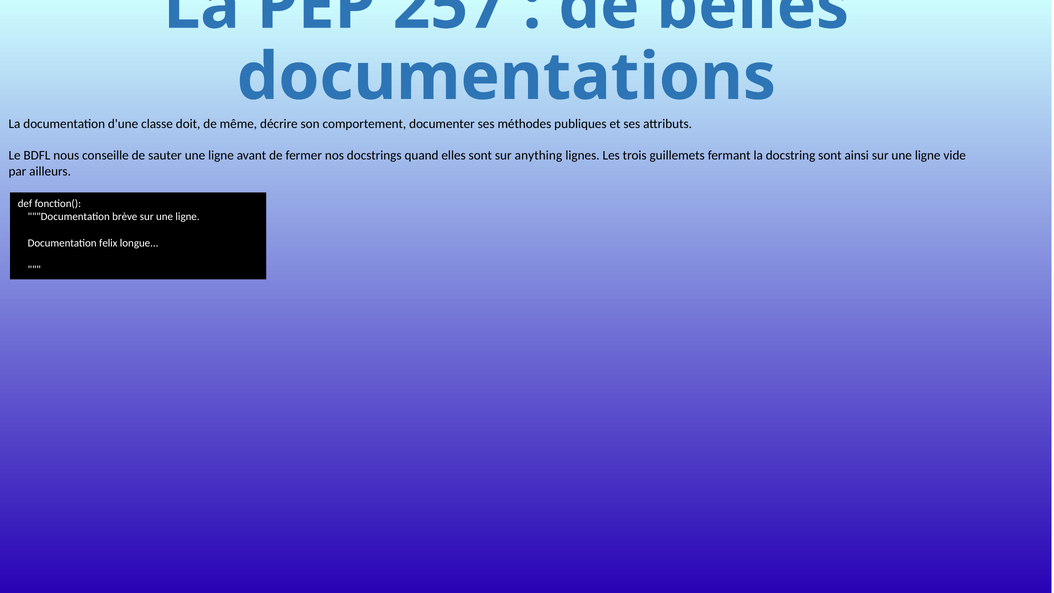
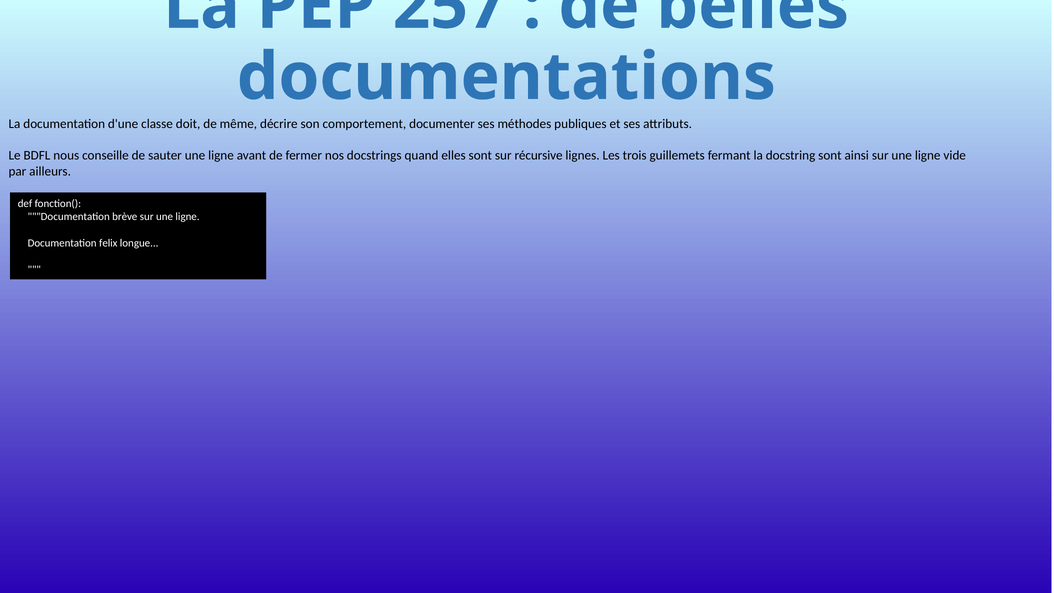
anything: anything -> récursive (539, 155)
